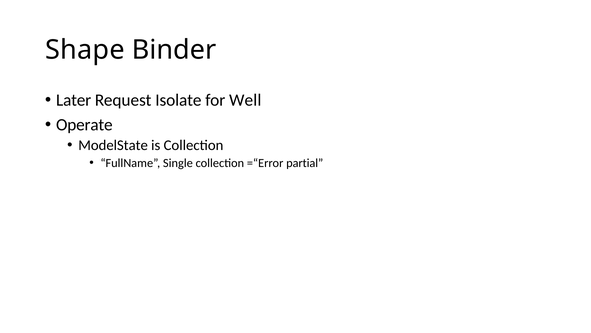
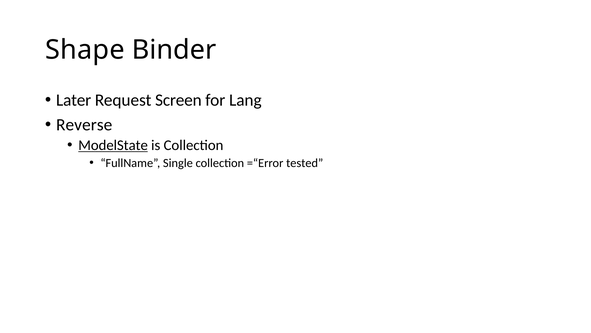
Isolate: Isolate -> Screen (178, 100)
Well: Well -> Lang (245, 100)
Operate: Operate -> Reverse (84, 125)
ModelState underline: none -> present (113, 145)
partial: partial -> tested (305, 163)
